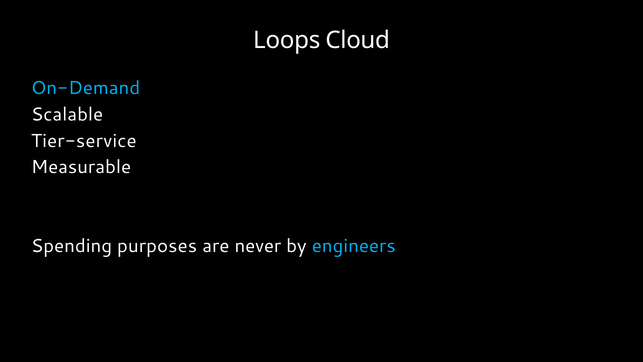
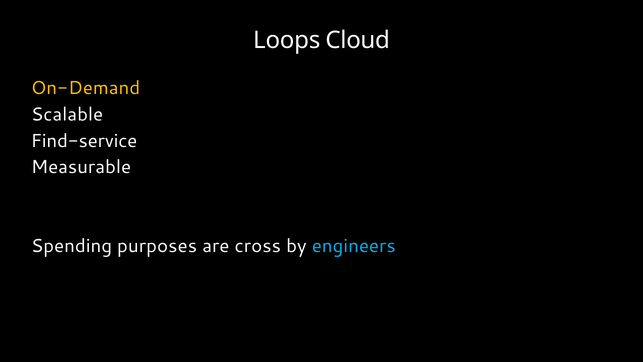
On-Demand colour: light blue -> yellow (86, 88)
Tier-service: Tier-service -> Find-service (84, 141)
never: never -> cross (258, 246)
